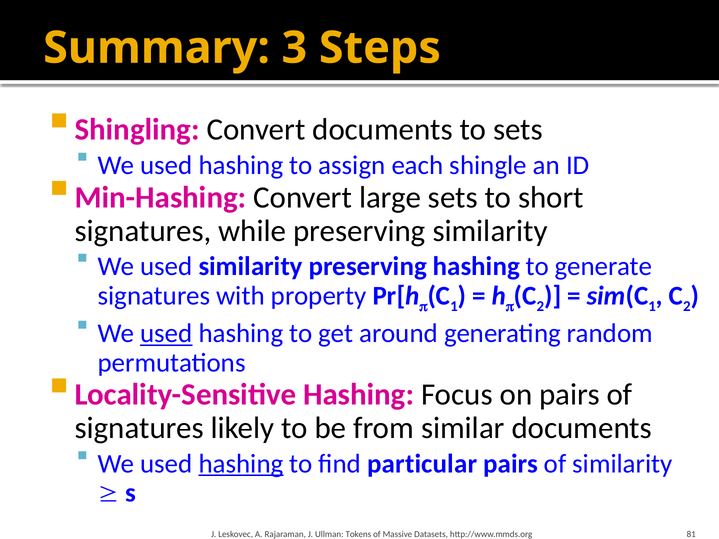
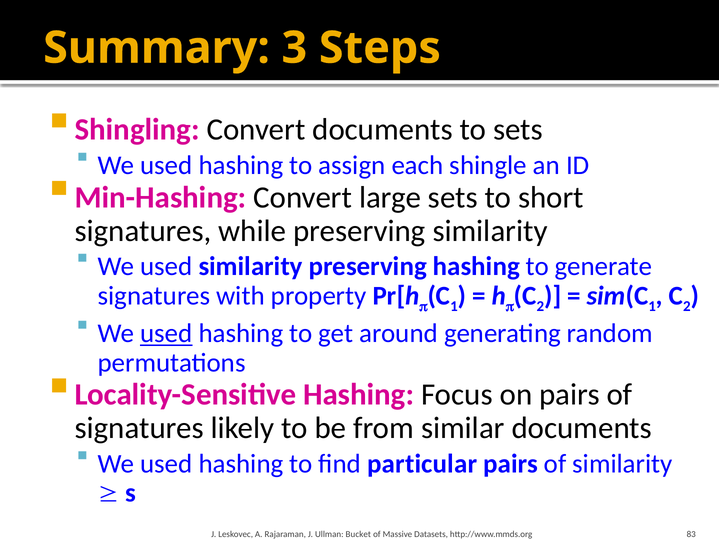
hashing underline: present -> none (241, 464)
Tokens: Tokens -> Bucket (358, 534)
81: 81 -> 83 (691, 534)
